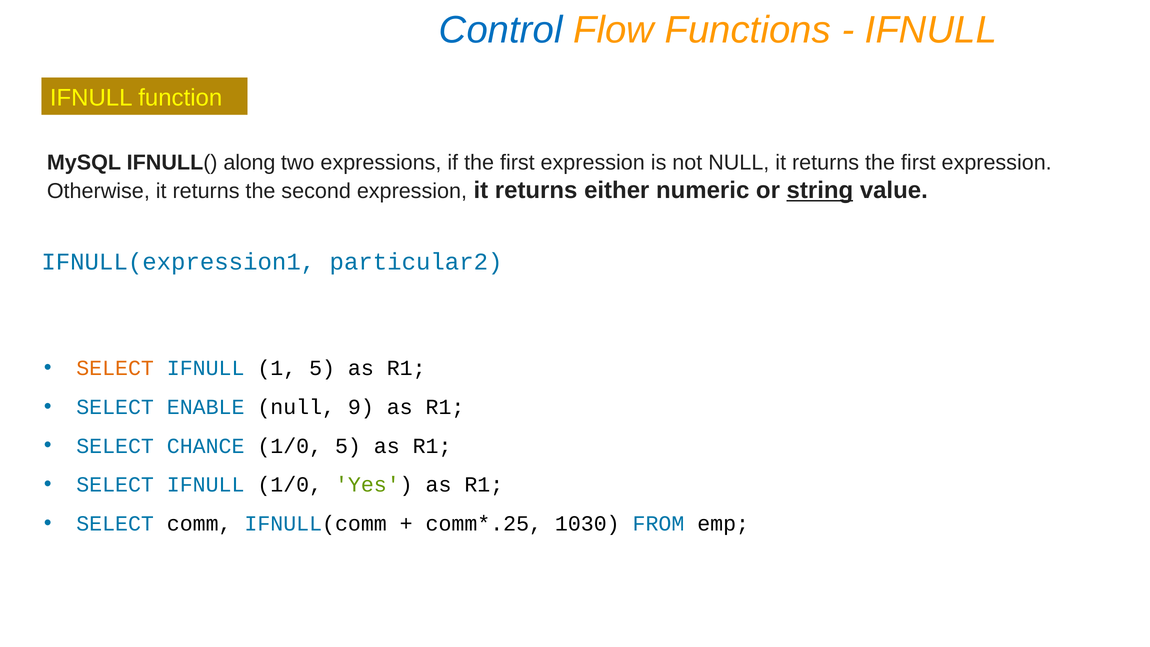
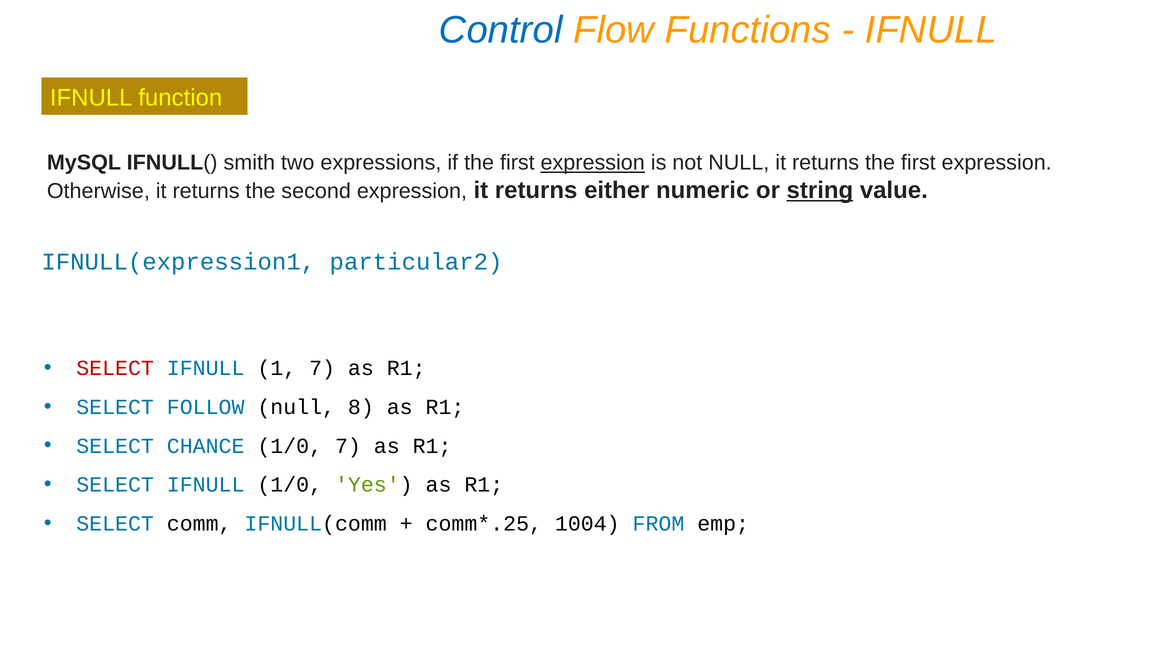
along: along -> smith (249, 163)
expression underline: none -> present (593, 163)
SELECT colour: orange -> red (115, 368)
1 5: 5 -> 7 (322, 368)
ENABLE: ENABLE -> FOLLOW (206, 407)
9: 9 -> 8 (361, 407)
1/0 5: 5 -> 7 (348, 446)
1030: 1030 -> 1004 (587, 523)
